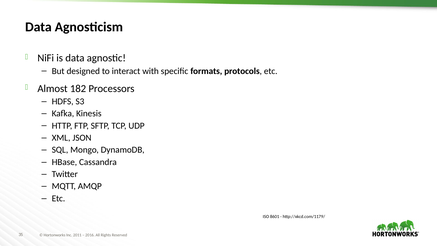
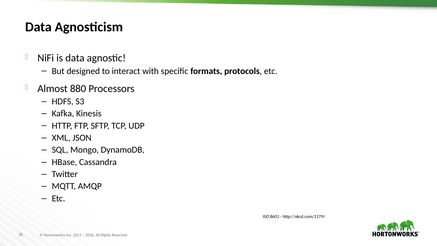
182: 182 -> 880 (78, 88)
